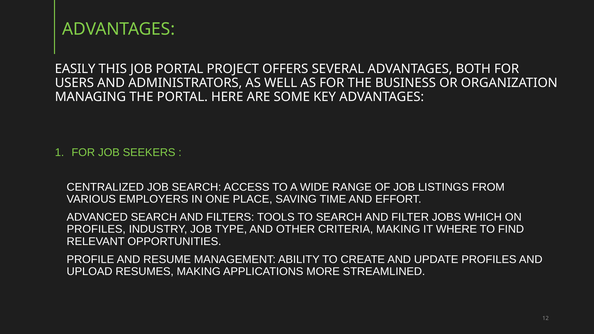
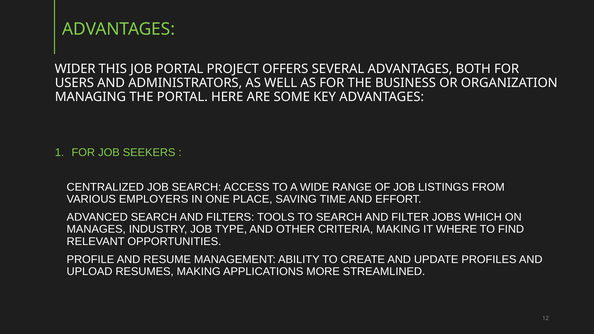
EASILY: EASILY -> WIDER (75, 69)
PROFILES: PROFILES -> MANAGES (96, 229)
